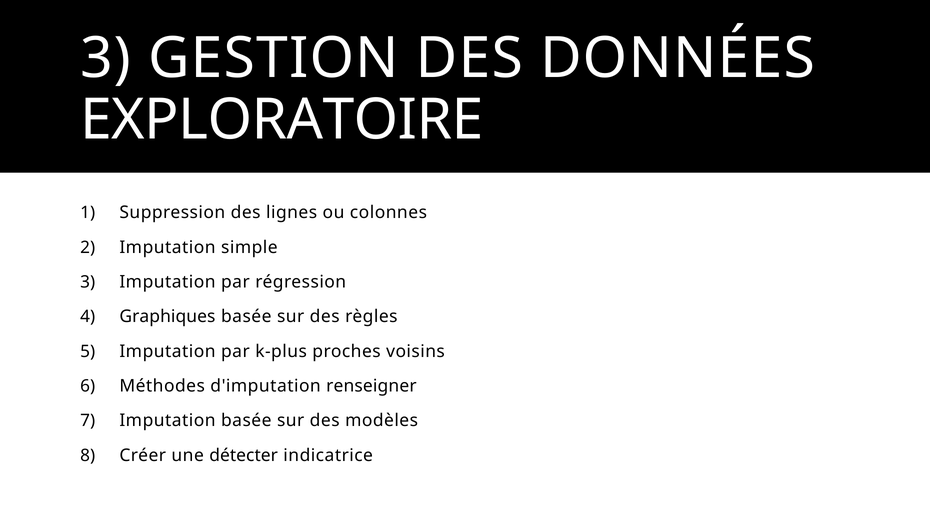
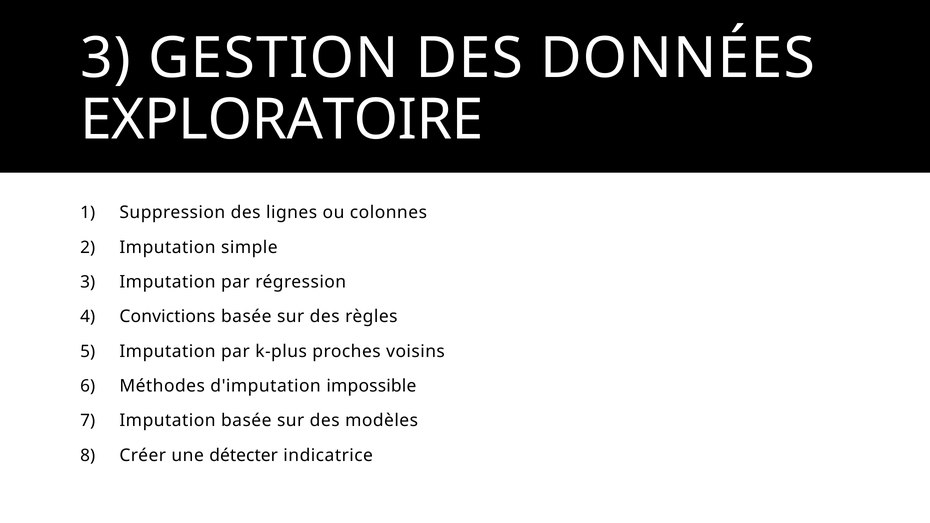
Graphiques: Graphiques -> Convictions (167, 317)
renseigner: renseigner -> impossible (371, 386)
